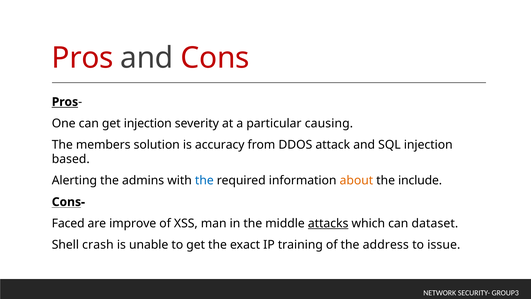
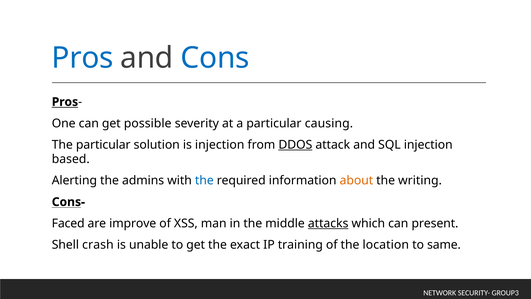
Pros colour: red -> blue (83, 58)
Cons colour: red -> blue (215, 58)
get injection: injection -> possible (148, 123)
The members: members -> particular (103, 145)
is accuracy: accuracy -> injection (220, 145)
DDOS underline: none -> present (295, 145)
include: include -> writing (420, 180)
dataset: dataset -> present (435, 223)
address: address -> location (386, 245)
issue: issue -> same (444, 245)
